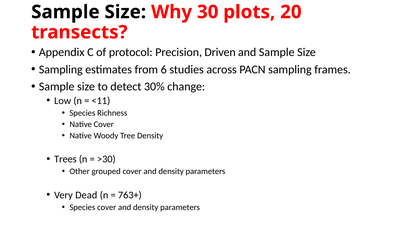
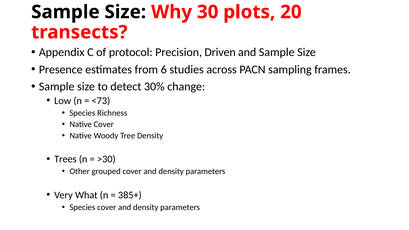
Sampling: Sampling -> Presence (61, 69)
<11: <11 -> <73 (101, 101)
Dead: Dead -> What (86, 195)
763+: 763+ -> 385+ (130, 195)
